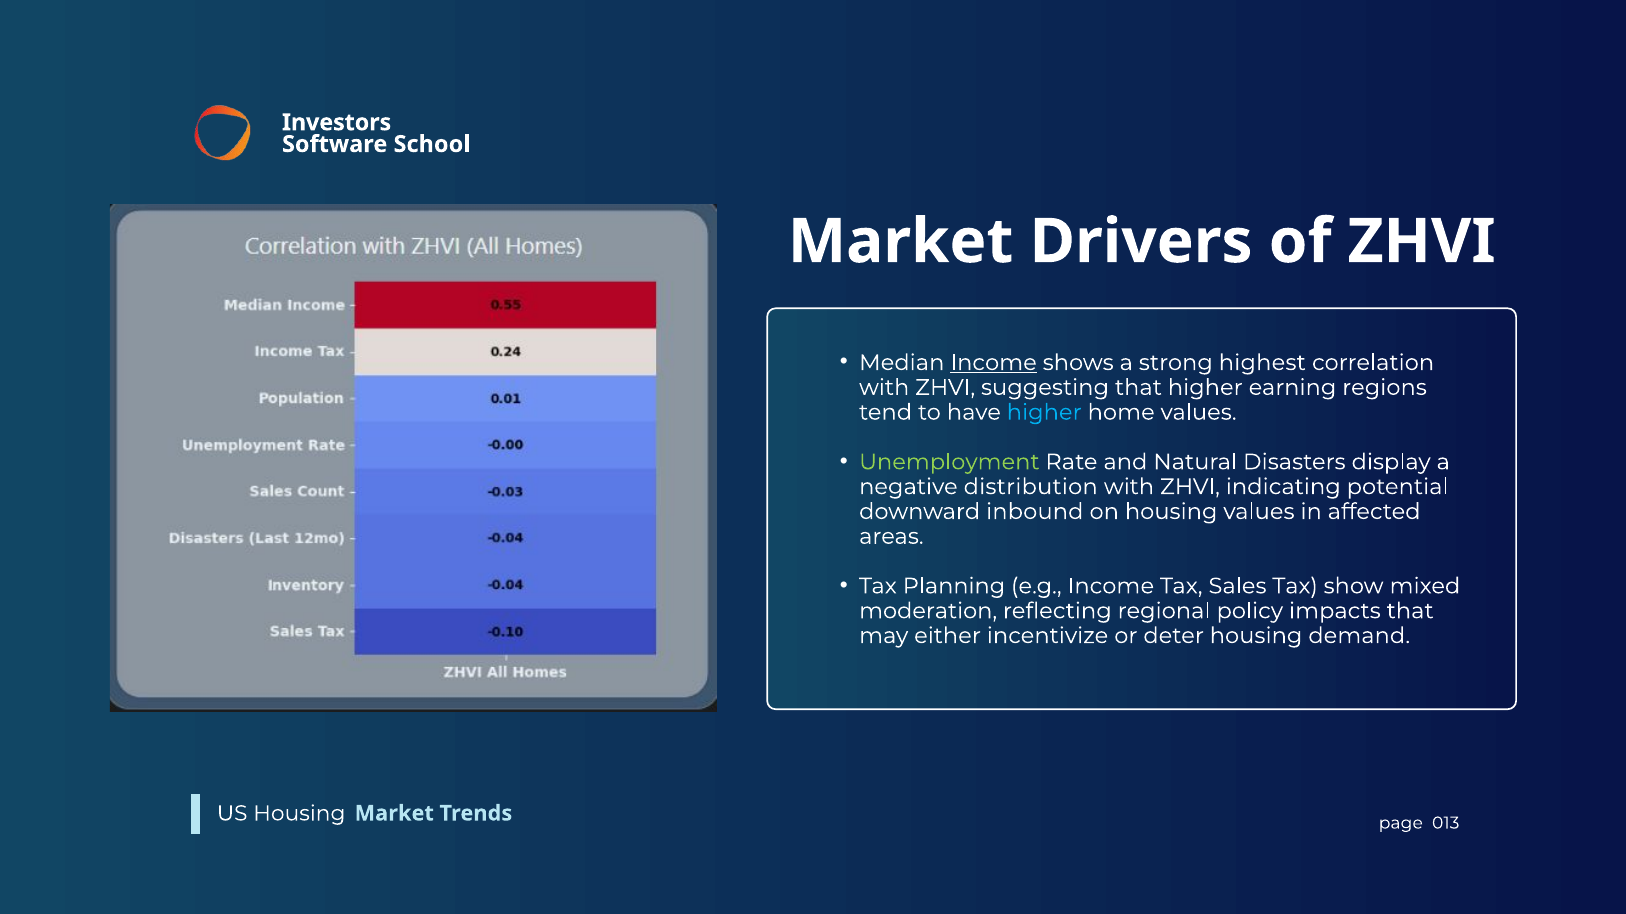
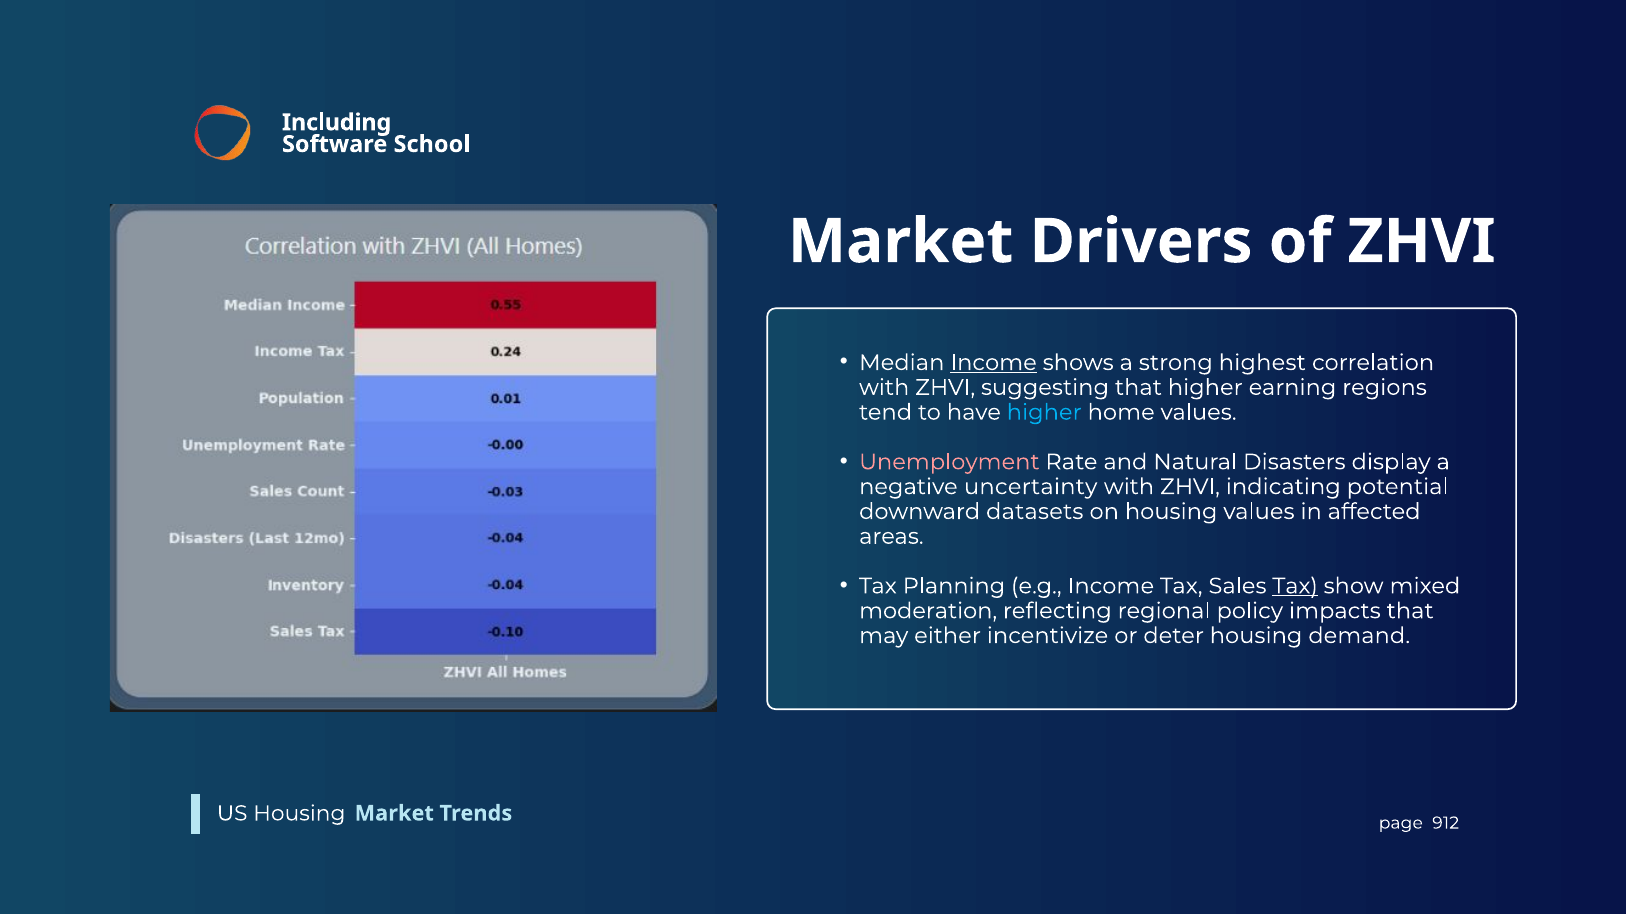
Investors: Investors -> Including (337, 123)
Unemployment colour: light green -> pink (949, 462)
distribution: distribution -> uncertainty (1031, 487)
inbound: inbound -> datasets (1035, 512)
Tax underline: none -> present (1295, 586)
013: 013 -> 912 (1446, 823)
